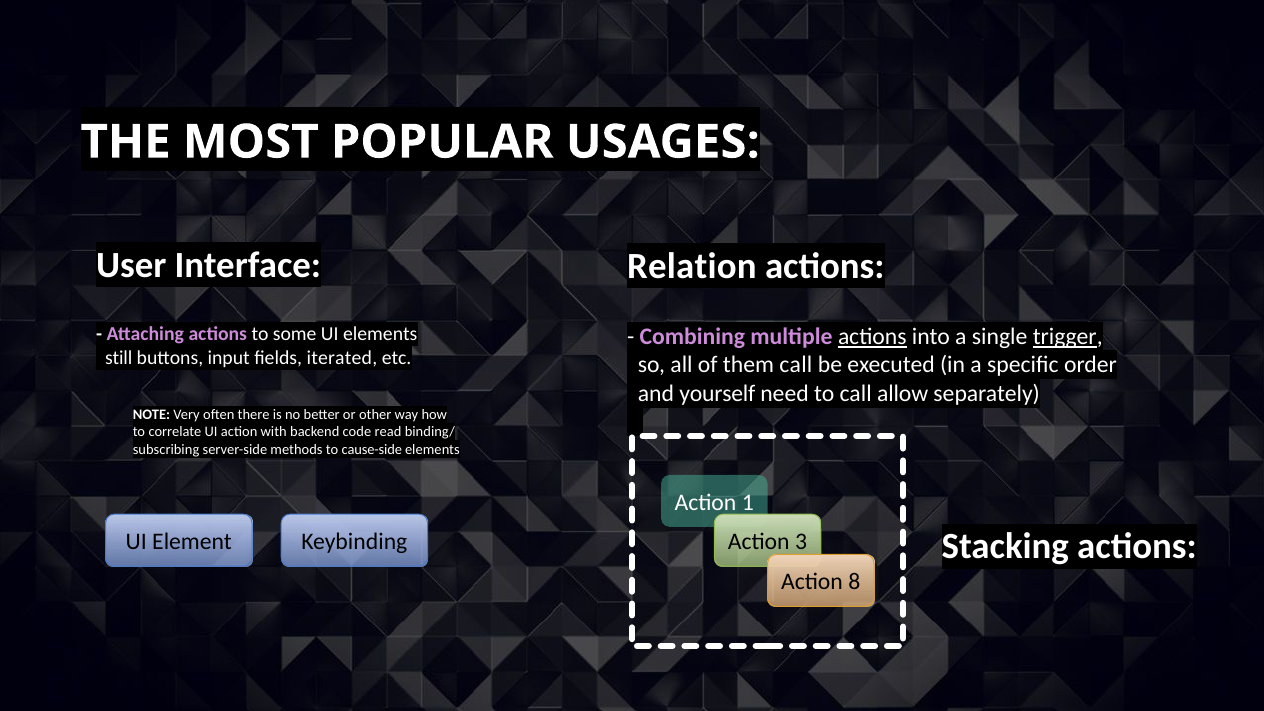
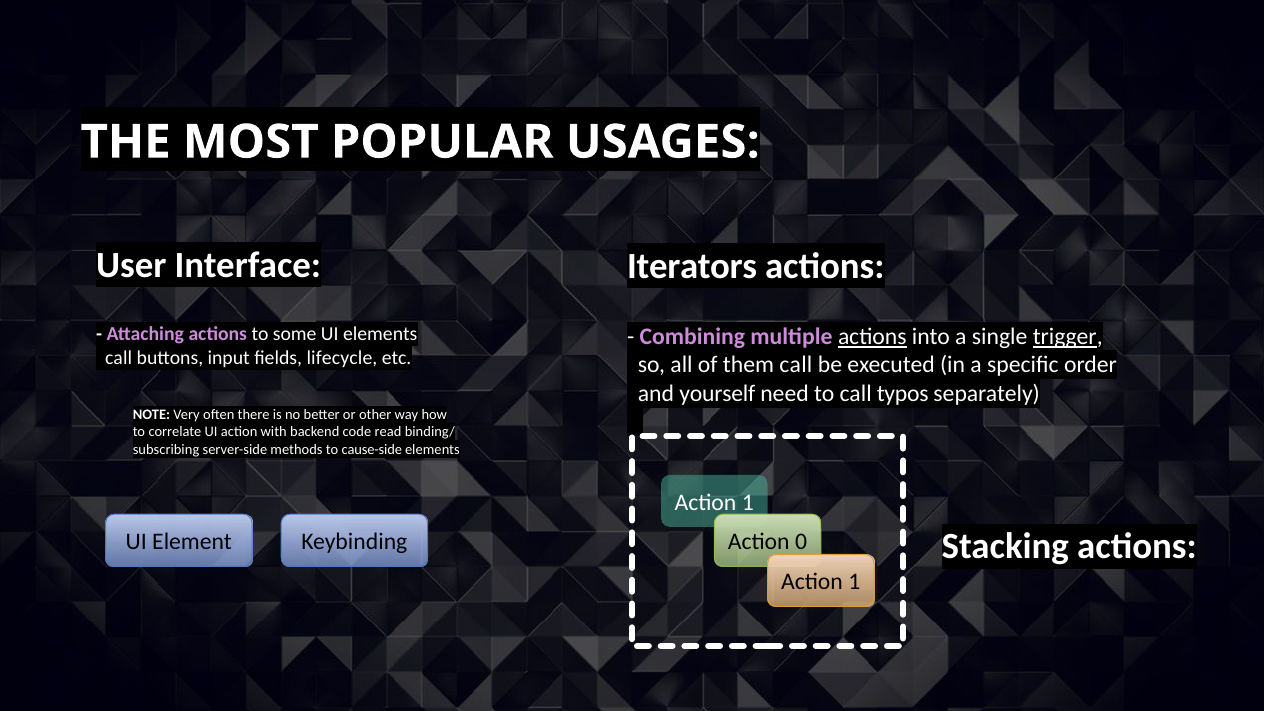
Relation: Relation -> Iterators (692, 266)
still: still -> call (119, 358)
iterated: iterated -> lifecycle (342, 358)
allow: allow -> typos (903, 394)
3: 3 -> 0 (801, 542)
8: 8 -> 1 (854, 582)
